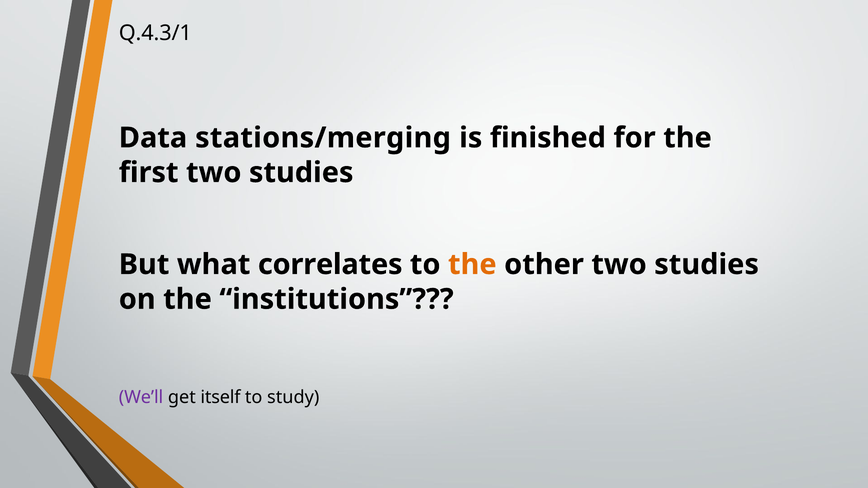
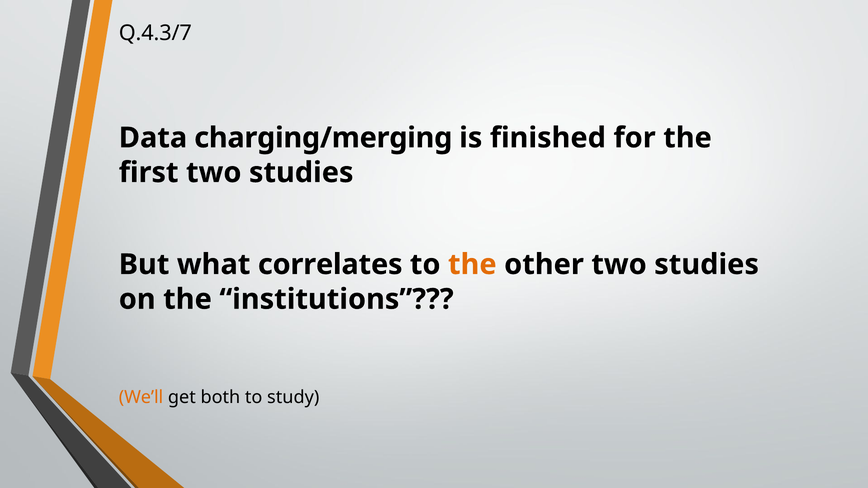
Q.4.3/1: Q.4.3/1 -> Q.4.3/7 (155, 33)
stations/merging: stations/merging -> charging/merging (323, 138)
We’ll colour: purple -> orange (141, 397)
itself: itself -> both (220, 397)
